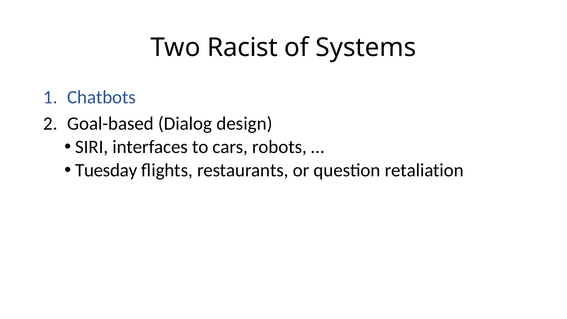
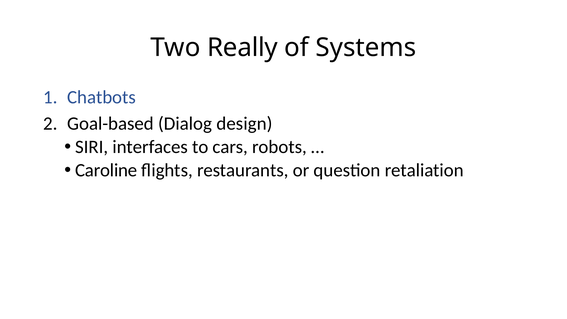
Racist: Racist -> Really (242, 48)
Tuesday: Tuesday -> Caroline (106, 170)
